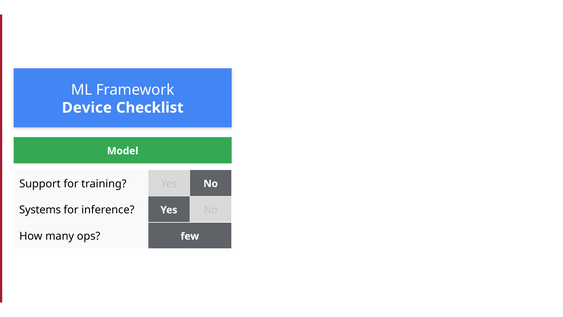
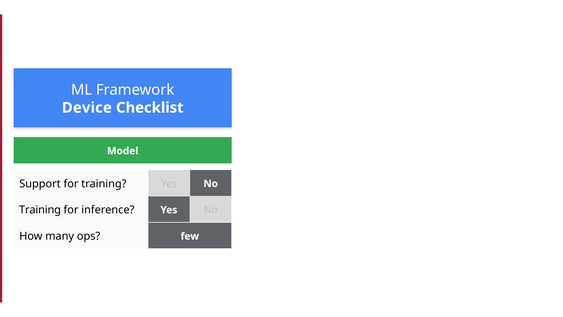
Systems: Systems -> Training (40, 210)
